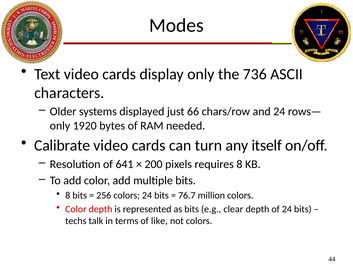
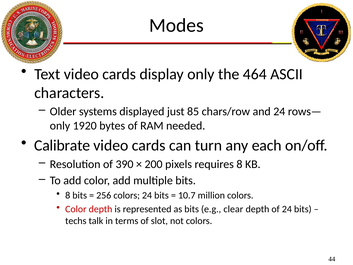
736: 736 -> 464 (255, 74)
66: 66 -> 85 (193, 111)
itself: itself -> each (267, 145)
641: 641 -> 390 (124, 164)
76.7: 76.7 -> 10.7 (187, 195)
like: like -> slot (159, 221)
